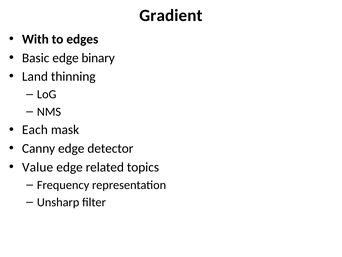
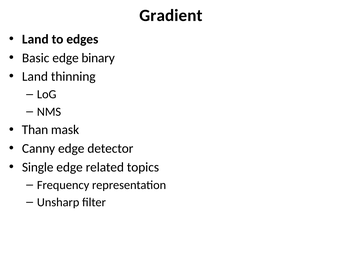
With: With -> Land (35, 39)
Each: Each -> Than (35, 130)
Value: Value -> Single (38, 167)
